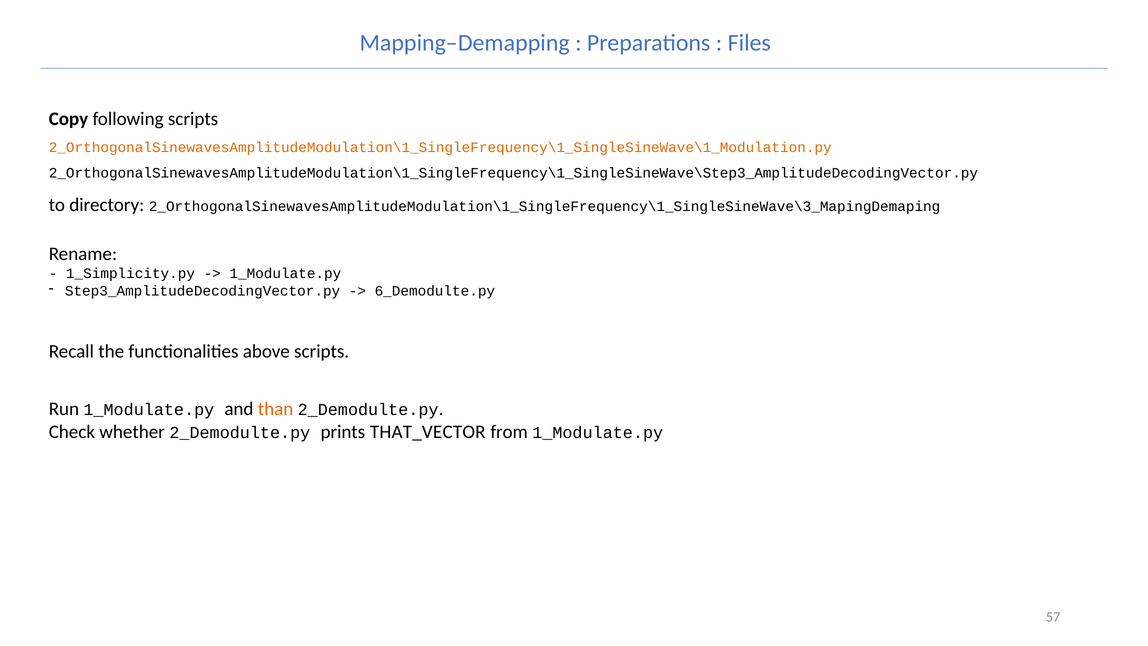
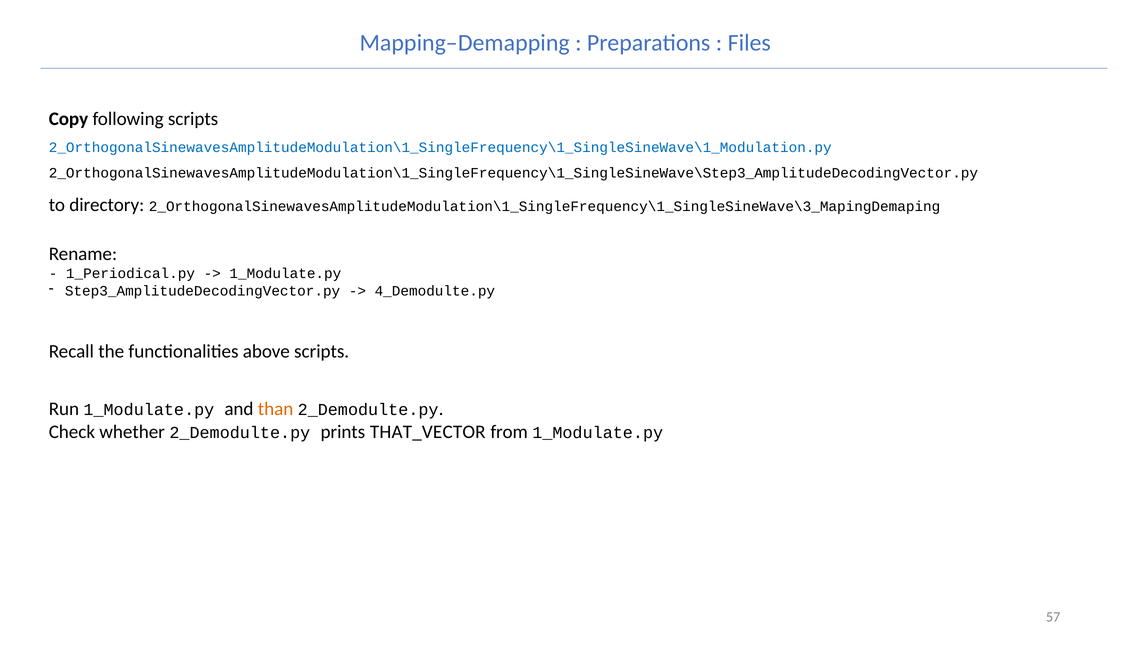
2_OrthogonalSinewavesAmplitudeModulation\1_SingleFrequency\1_SingleSineWave\1_Modulation.py colour: orange -> blue (440, 147)
1_Simplicity.py: 1_Simplicity.py -> 1_Periodical.py (131, 274)
6_Demodulte.py: 6_Demodulte.py -> 4_Demodulte.py (435, 291)
